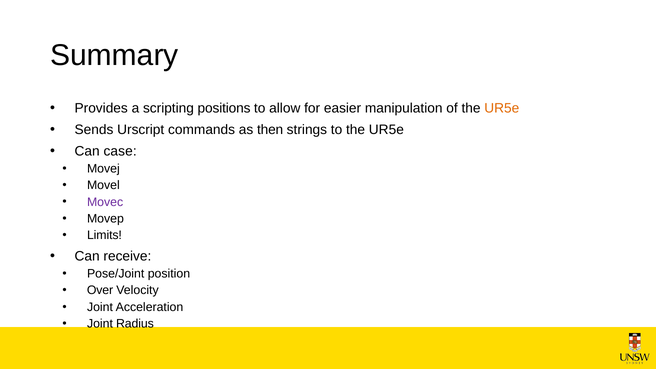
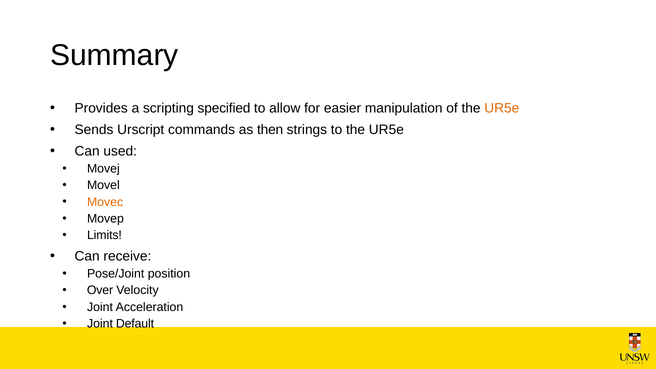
positions: positions -> specified (224, 108)
case: case -> used (120, 151)
Movec colour: purple -> orange (105, 202)
Radius: Radius -> Default (135, 324)
